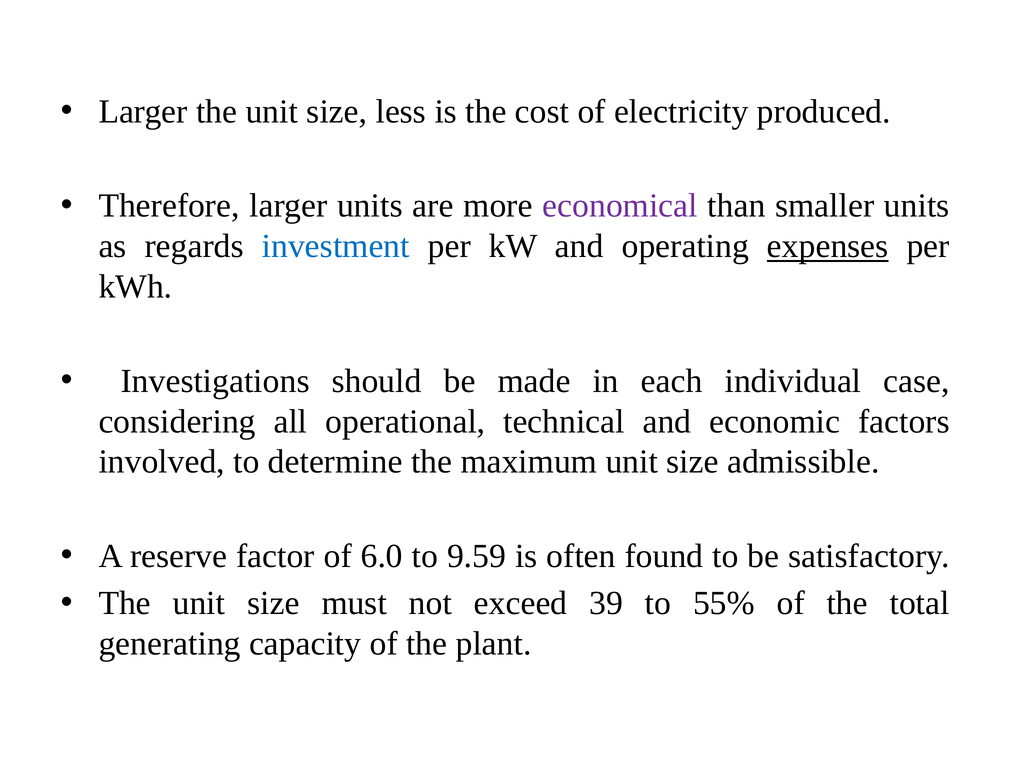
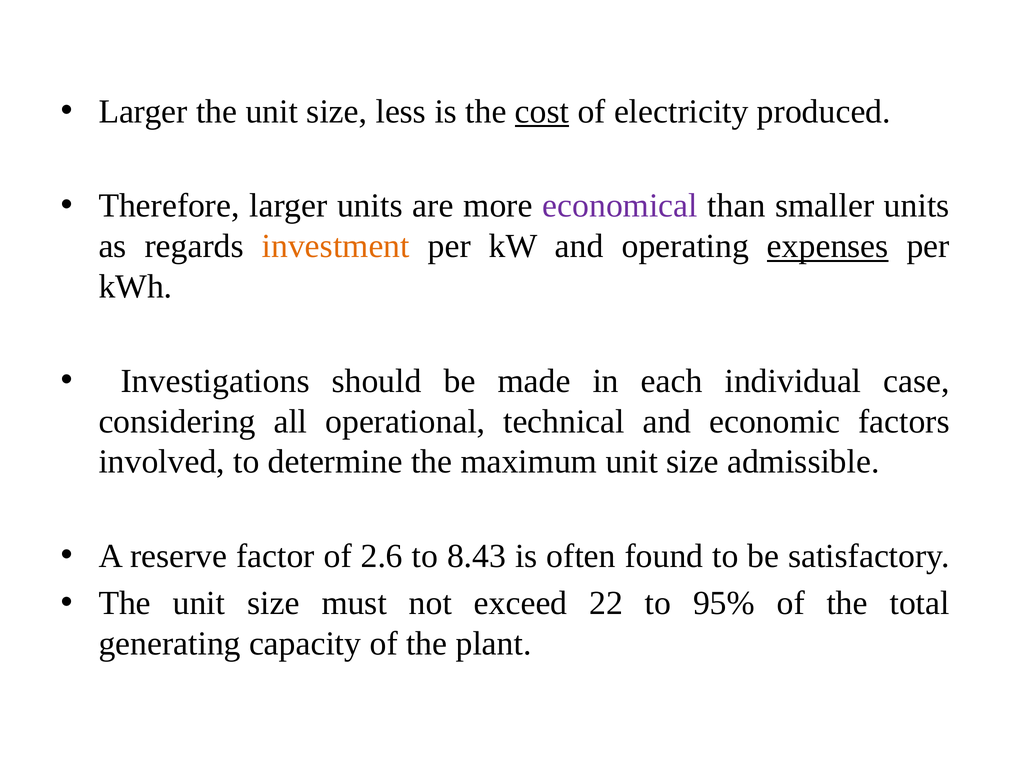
cost underline: none -> present (542, 112)
investment colour: blue -> orange (336, 246)
6.0: 6.0 -> 2.6 (382, 556)
9.59: 9.59 -> 8.43 (477, 556)
39: 39 -> 22 (606, 604)
55%: 55% -> 95% (724, 604)
